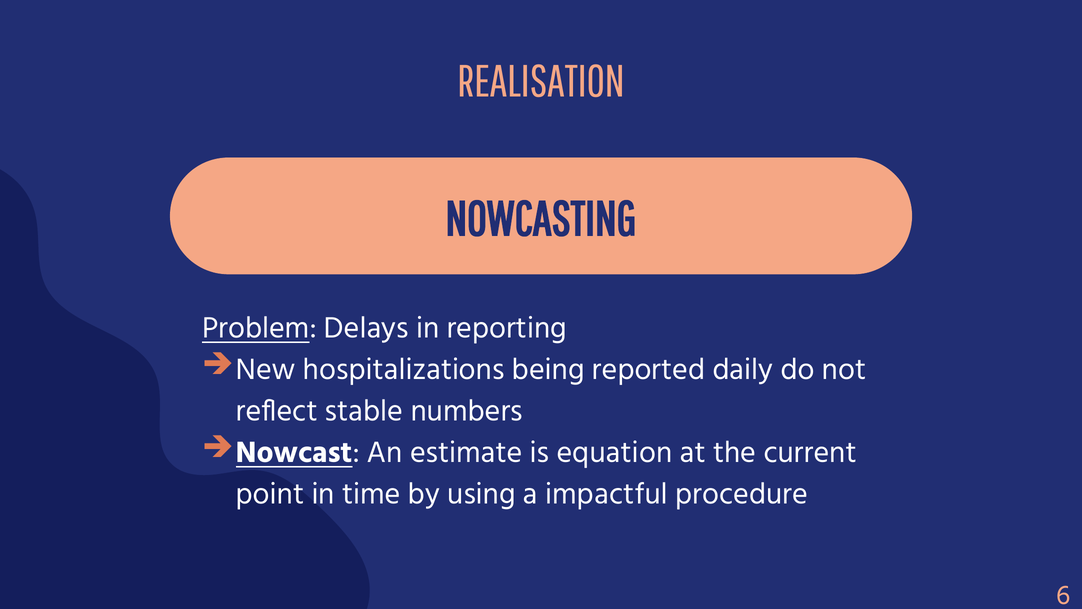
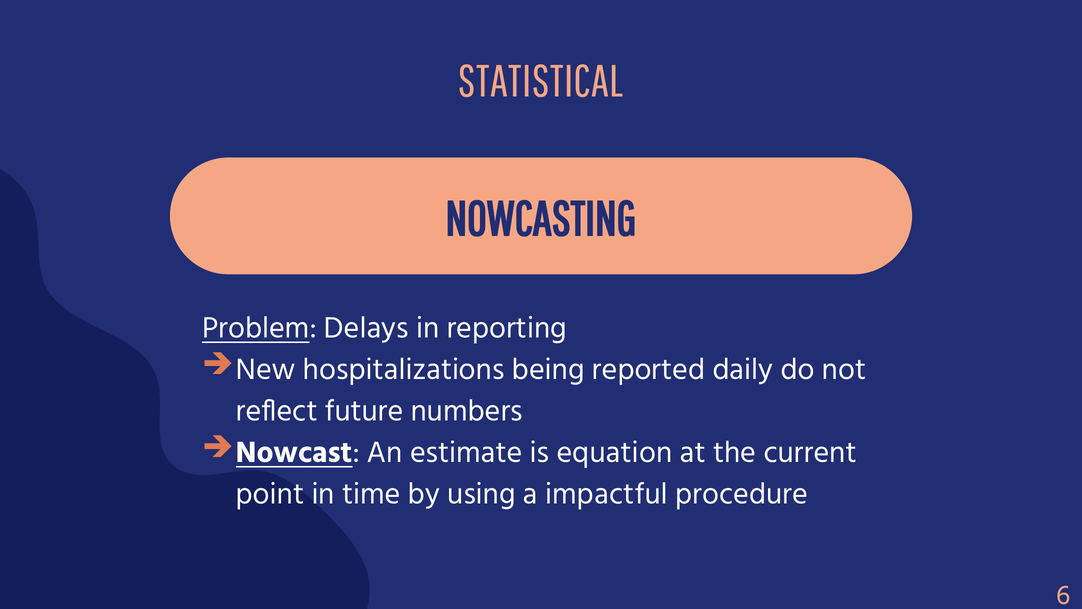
REALISATION: REALISATION -> STATISTICAL (541, 82)
stable: stable -> future (364, 410)
